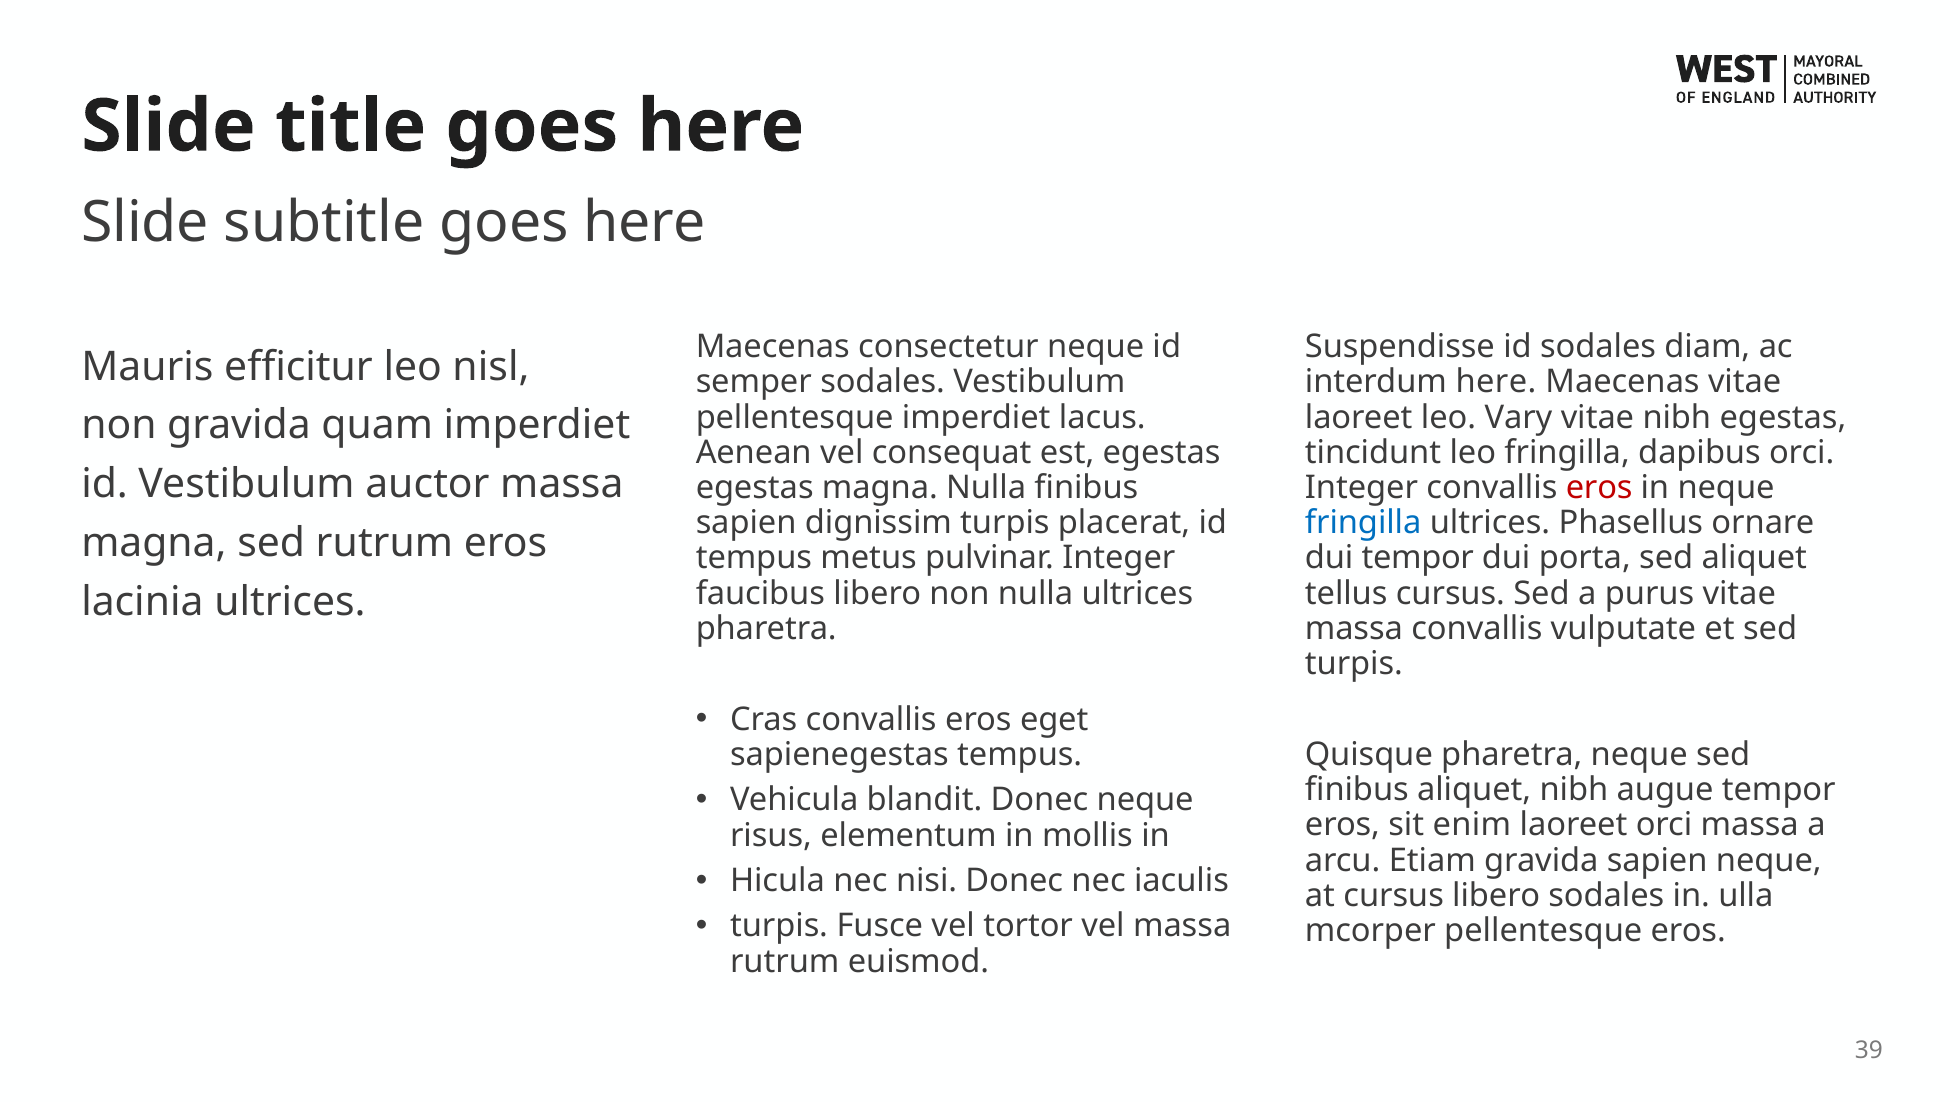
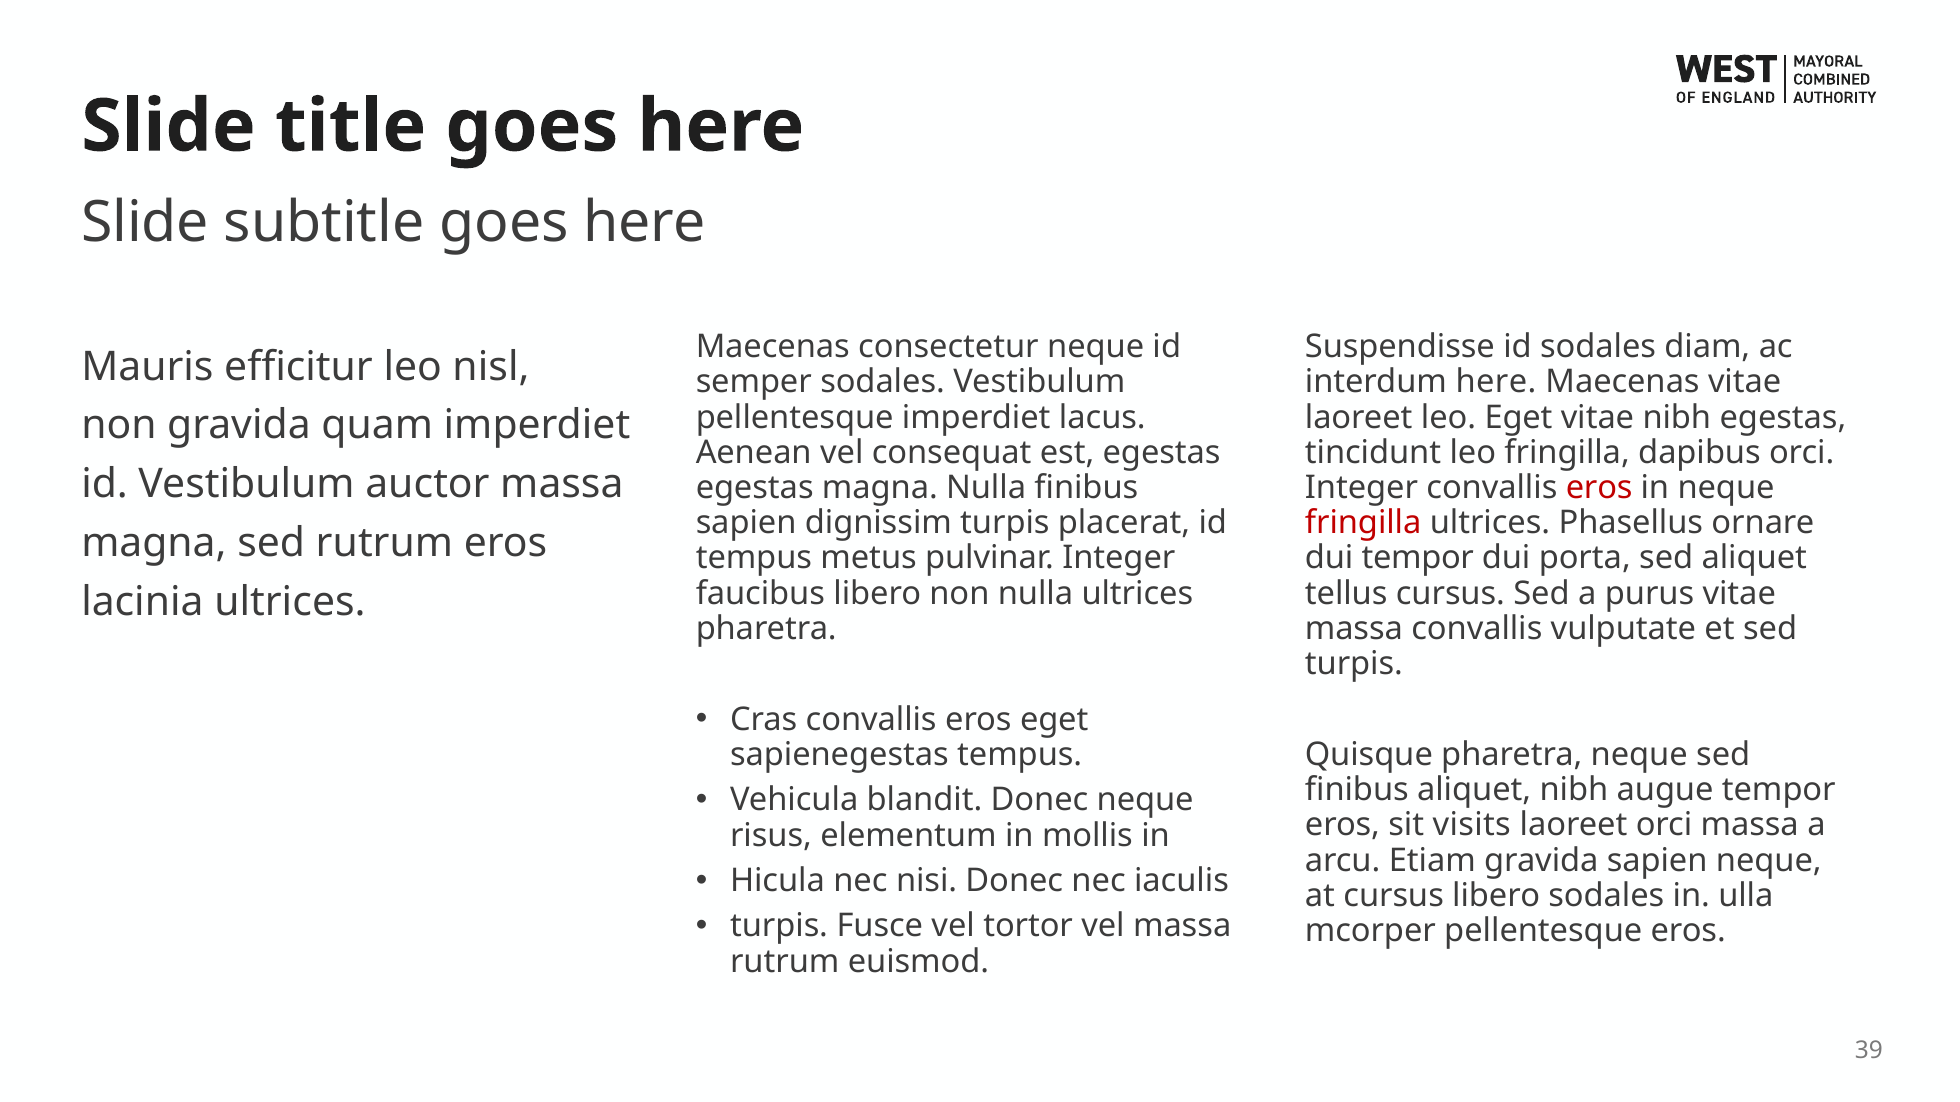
leo Vary: Vary -> Eget (1518, 417)
fringilla colour: blue -> red (1363, 523)
enim: enim -> visits (1472, 826)
